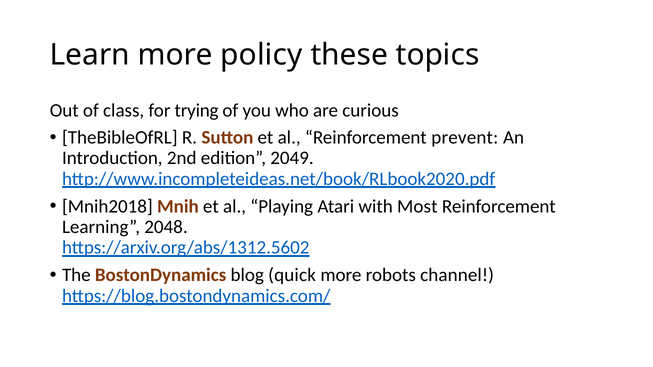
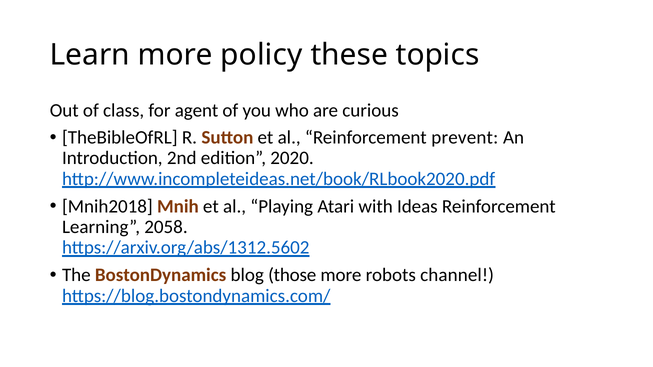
trying: trying -> agent (197, 110)
2049: 2049 -> 2020 (292, 158)
Most: Most -> Ideas (417, 207)
2048: 2048 -> 2058 (166, 227)
quick: quick -> those (292, 275)
